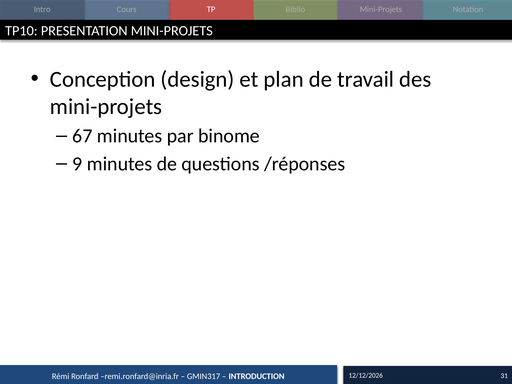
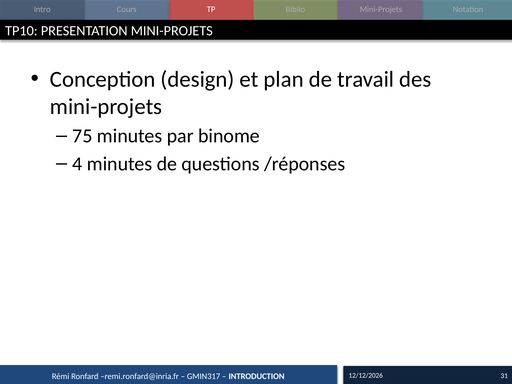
67: 67 -> 75 (82, 136)
9: 9 -> 4 (77, 164)
